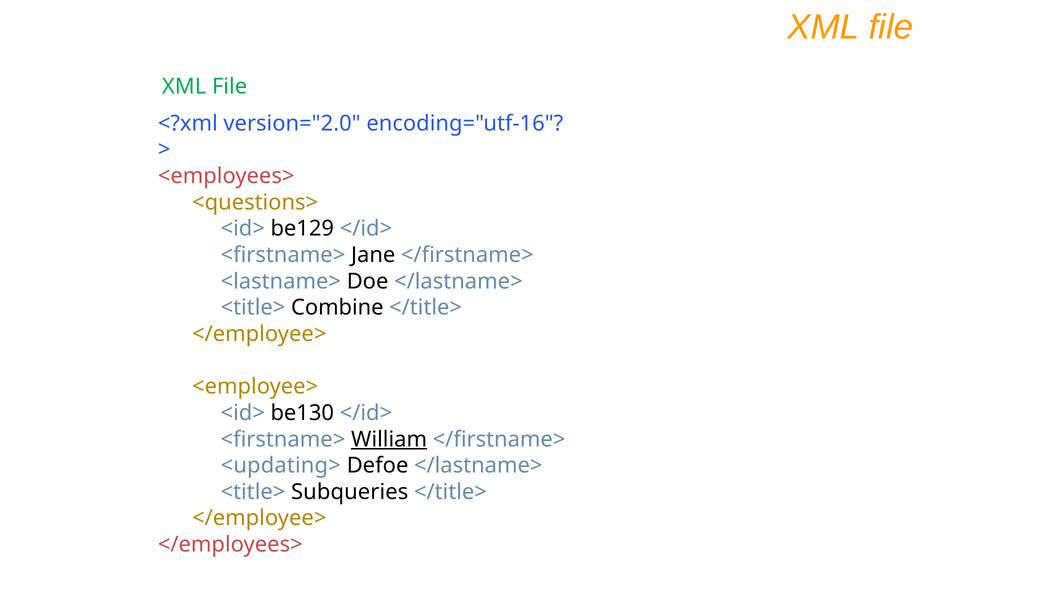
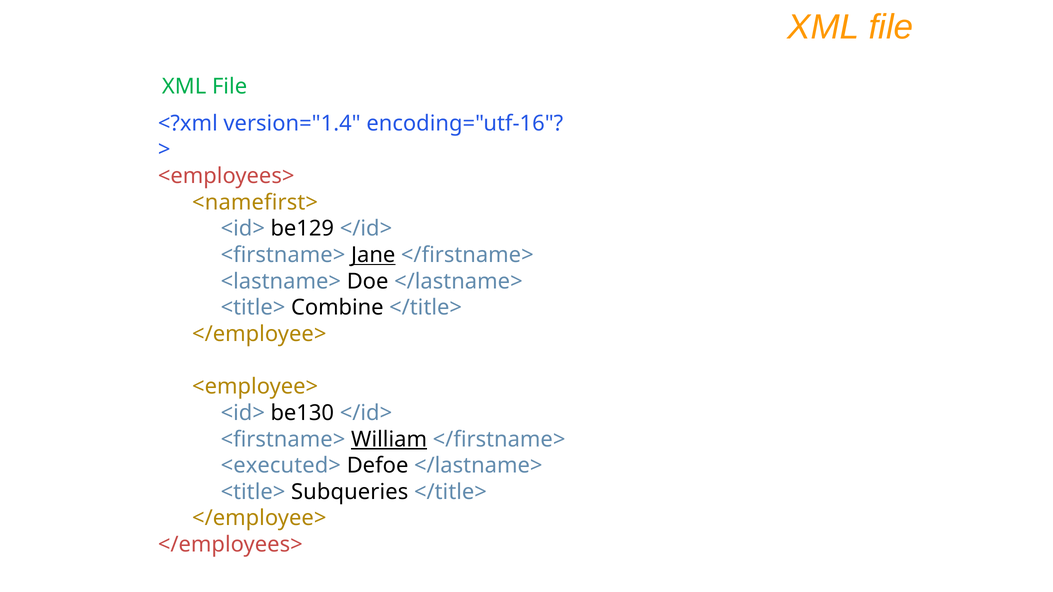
version="2.0: version="2.0 -> version="1.4 (292, 123)
<questions>: <questions> -> <namefirst> (255, 202)
Jane underline: none -> present (373, 255)
<updating>: <updating> -> <executed> (281, 466)
